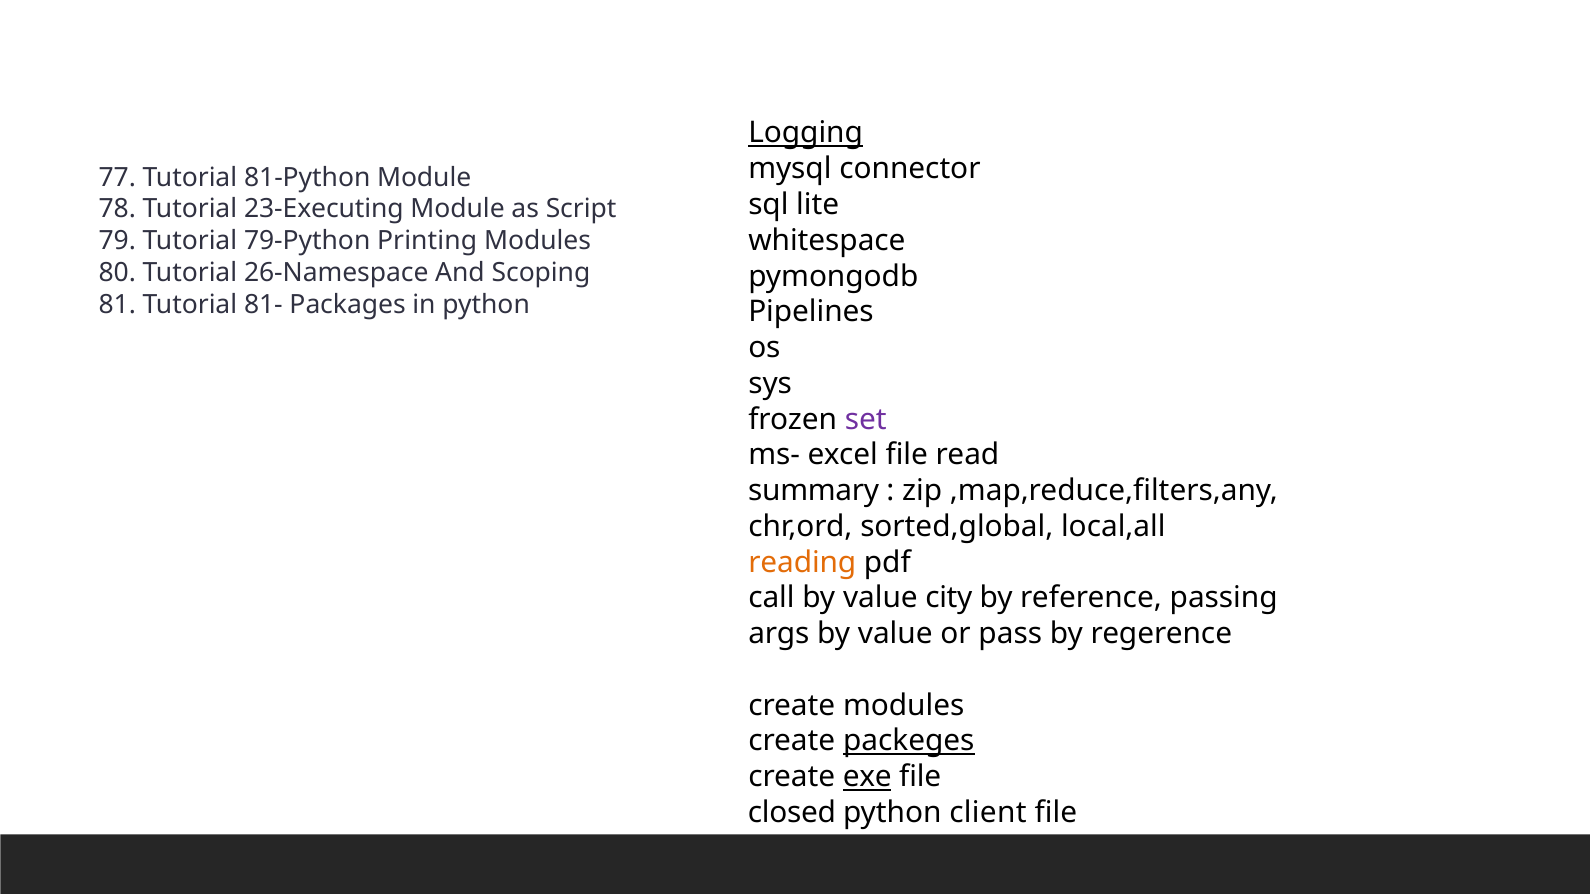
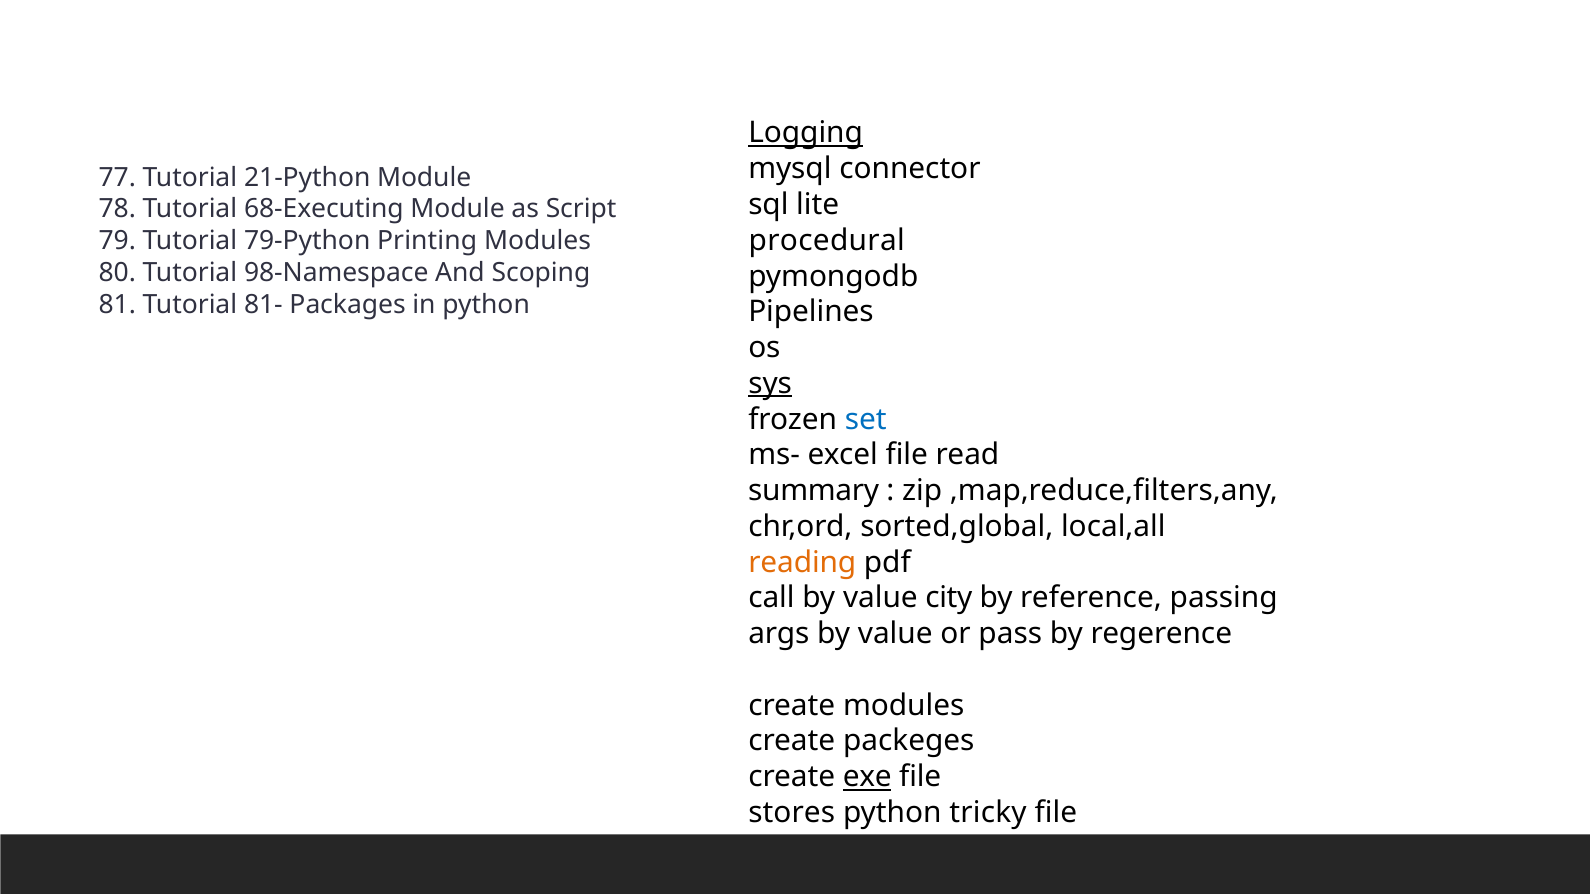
81-Python: 81-Python -> 21-Python (307, 177)
23-Executing: 23-Executing -> 68-Executing (324, 209)
whitespace: whitespace -> procedural (827, 241)
26-Namespace: 26-Namespace -> 98-Namespace (336, 273)
sys underline: none -> present (770, 384)
set colour: purple -> blue (866, 419)
packeges underline: present -> none (909, 741)
closed: closed -> stores (792, 813)
client: client -> tricky (988, 813)
